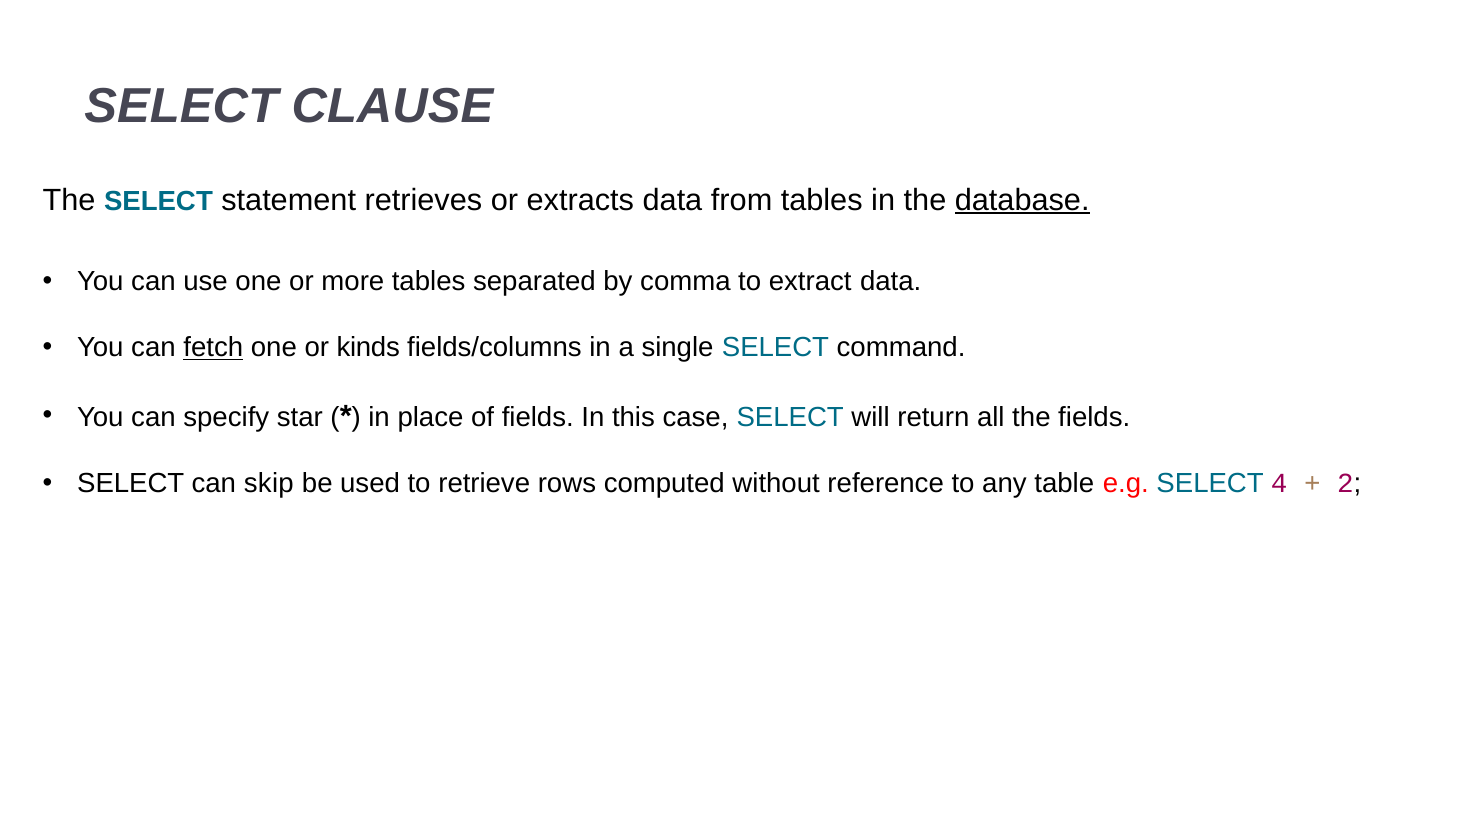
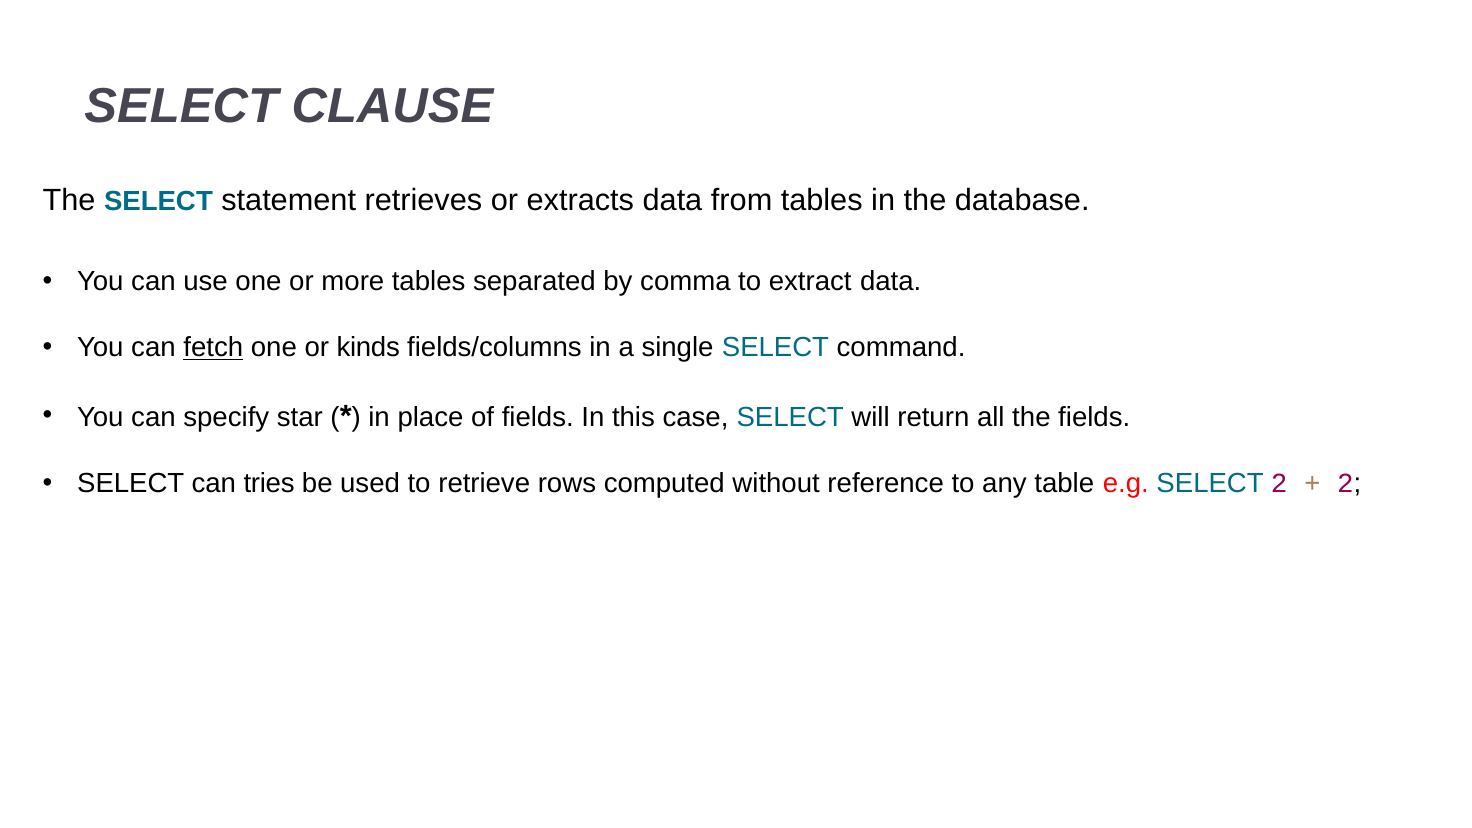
database underline: present -> none (1022, 200)
skip: skip -> tries (269, 484)
SELECT 4: 4 -> 2 (1279, 484)
